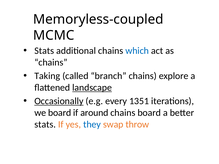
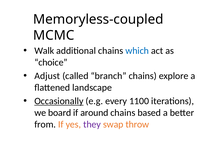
Stats: Stats -> Walk (44, 51)
chains: chains -> choice (51, 63)
Taking: Taking -> Adjust (47, 76)
landscape underline: present -> none (92, 88)
1351: 1351 -> 1100 (139, 101)
chains board: board -> based (149, 113)
stats: stats -> from (45, 125)
they colour: blue -> purple (92, 125)
